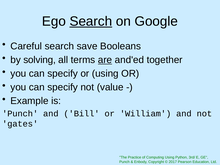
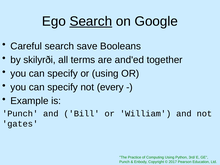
solving: solving -> skilyrði (40, 60)
are underline: present -> none (105, 60)
value: value -> every (110, 87)
